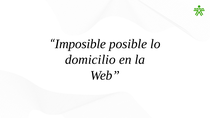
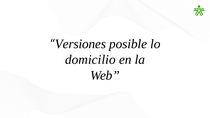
Imposible: Imposible -> Versiones (80, 44)
